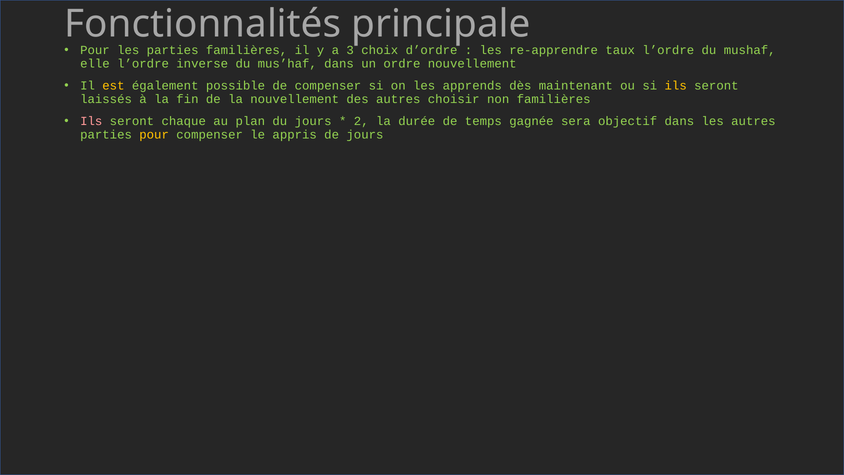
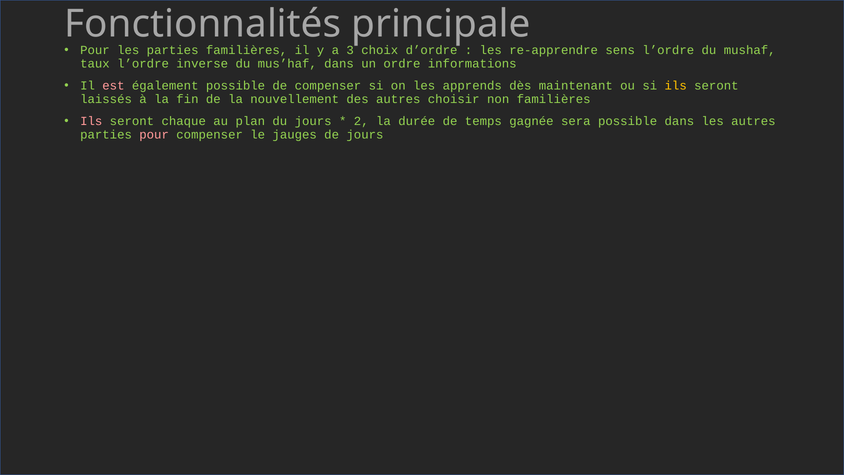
taux: taux -> sens (620, 50)
elle: elle -> taux (95, 63)
ordre nouvellement: nouvellement -> informations (472, 63)
est colour: yellow -> pink (113, 86)
sera objectif: objectif -> possible (628, 121)
pour colour: yellow -> pink (154, 134)
appris: appris -> jauges (295, 134)
